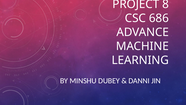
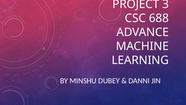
8: 8 -> 3 (166, 4)
686: 686 -> 688 (159, 18)
